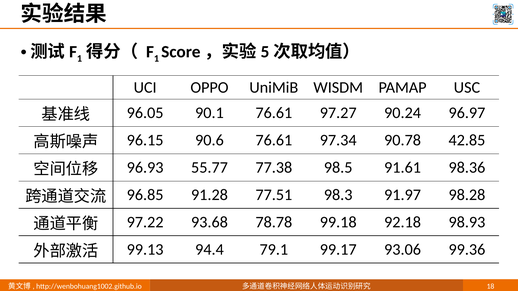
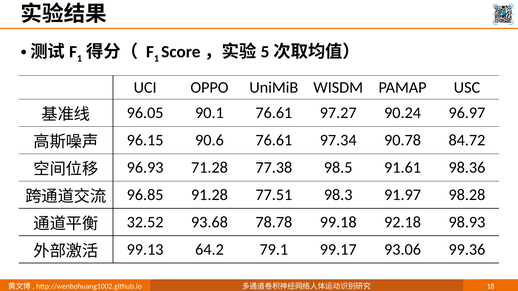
42.85: 42.85 -> 84.72 (467, 140)
55.77: 55.77 -> 71.28 (209, 168)
97.22: 97.22 -> 32.52 (145, 223)
94.4: 94.4 -> 64.2 (209, 250)
